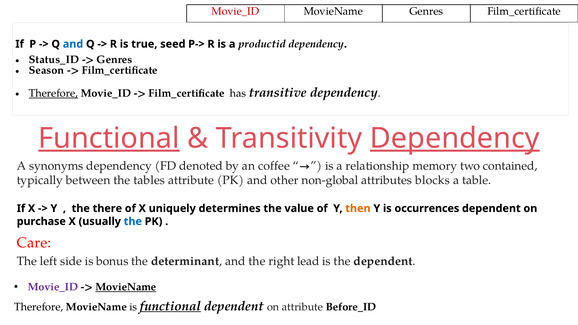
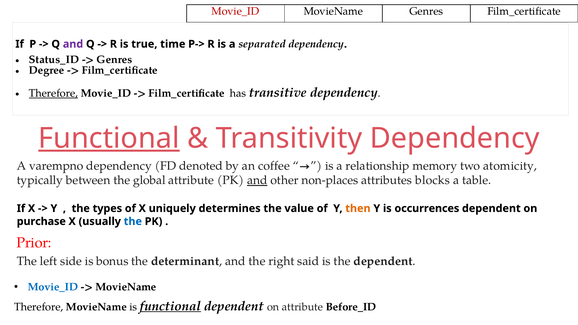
and colour: blue -> purple (73, 44)
seed: seed -> time (173, 44)
productid: productid -> separated (262, 44)
Season: Season -> Degree (47, 70)
Dependency underline: present -> none (455, 138)
synonyms: synonyms -> varempno (56, 166)
contained: contained -> atomicity (510, 166)
tables: tables -> global (149, 180)
and underline: none -> present (257, 180)
non-global: non-global -> non-places (330, 180)
there: there -> types (107, 208)
Care: Care -> Prior (34, 243)
lead: lead -> said (308, 261)
Movie_ID colour: purple -> blue (53, 287)
MovieName underline: present -> none (126, 287)
